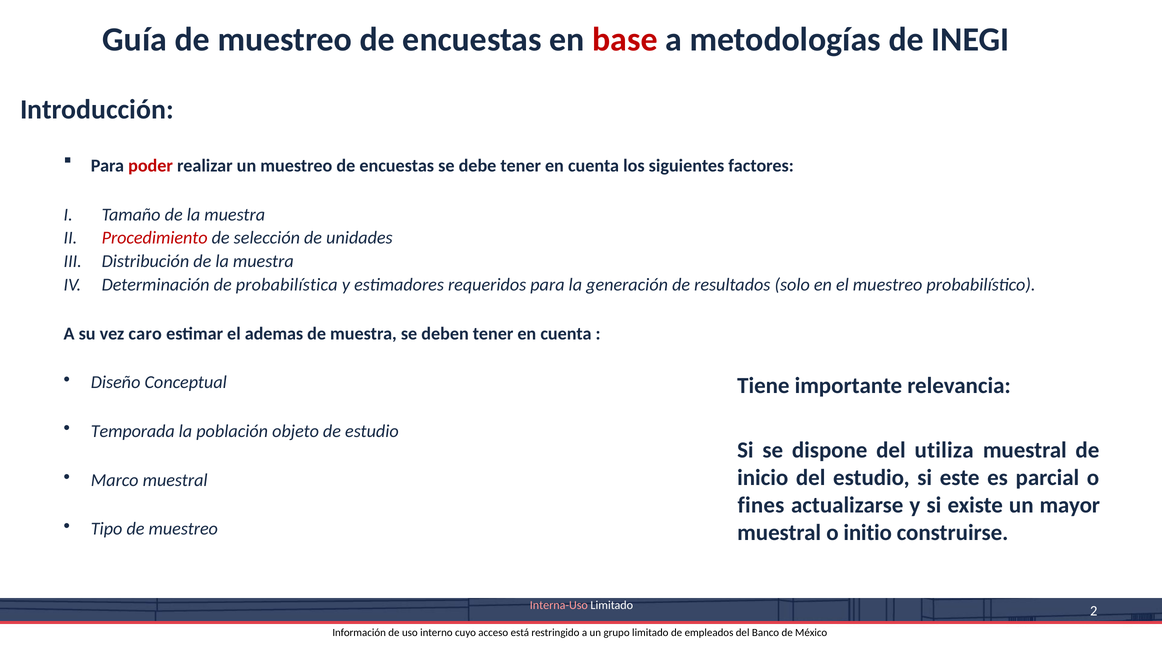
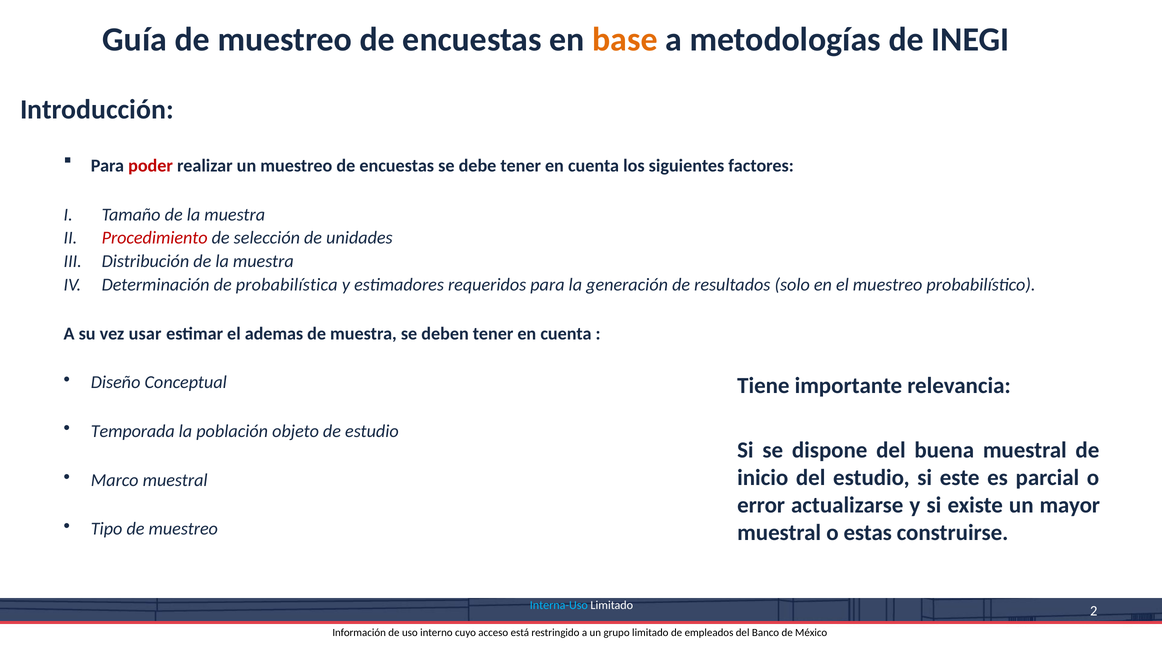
base colour: red -> orange (625, 40)
caro: caro -> usar (145, 333)
utiliza: utiliza -> buena (944, 450)
fines: fines -> error (761, 505)
initio: initio -> estas (868, 532)
Interna-Uso colour: pink -> light blue (559, 605)
